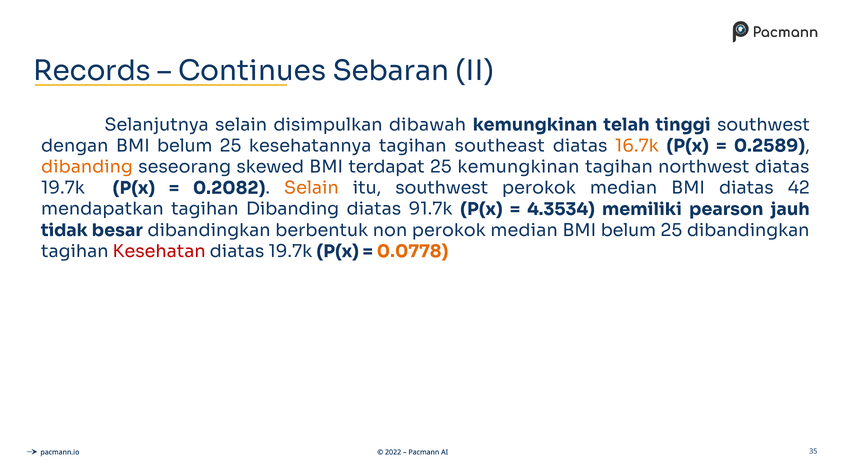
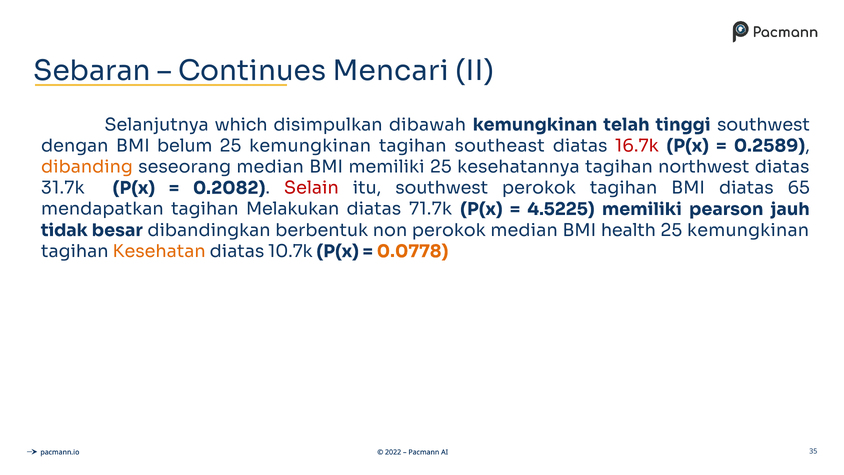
Records: Records -> Sebaran (92, 71)
Sebaran: Sebaran -> Mencari (391, 71)
Selanjutnya selain: selain -> which (241, 125)
kesehatannya: kesehatannya -> kemungkinan (310, 146)
16.7k colour: orange -> red (637, 146)
seseorang skewed: skewed -> median (270, 167)
BMI terdapat: terdapat -> memiliki (387, 167)
25 kemungkinan: kemungkinan -> kesehatannya (518, 167)
19.7k: 19.7k -> 31.7k (63, 188)
Selain colour: orange -> red (311, 188)
median: median -> tagihan (624, 188)
42: 42 -> 65 (799, 188)
tagihan Dibanding: Dibanding -> Melakukan (293, 209)
91.7k: 91.7k -> 71.7k (431, 209)
4.3534: 4.3534 -> 4.5225 (561, 209)
belum: belum -> health (628, 230)
dibandingkan: dibandingkan -> kemungkinan (748, 230)
Kesehatan colour: red -> orange (159, 251)
19.7k: 19.7k -> 10.7k (290, 251)
